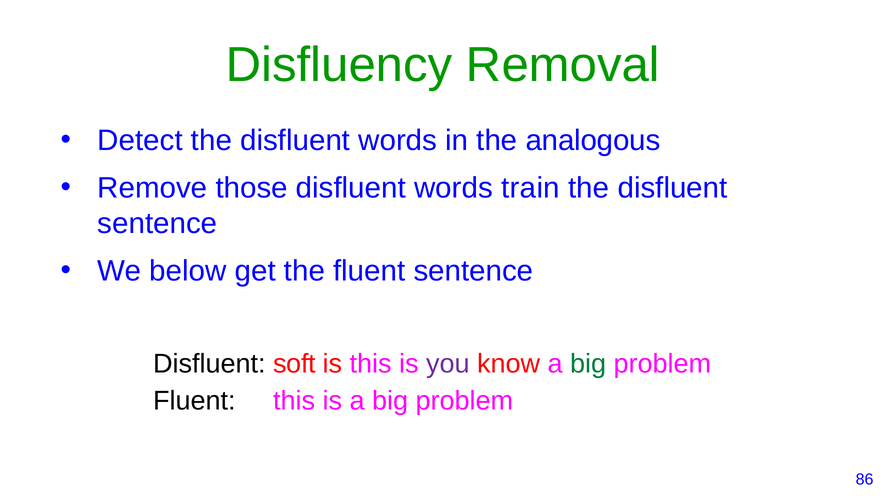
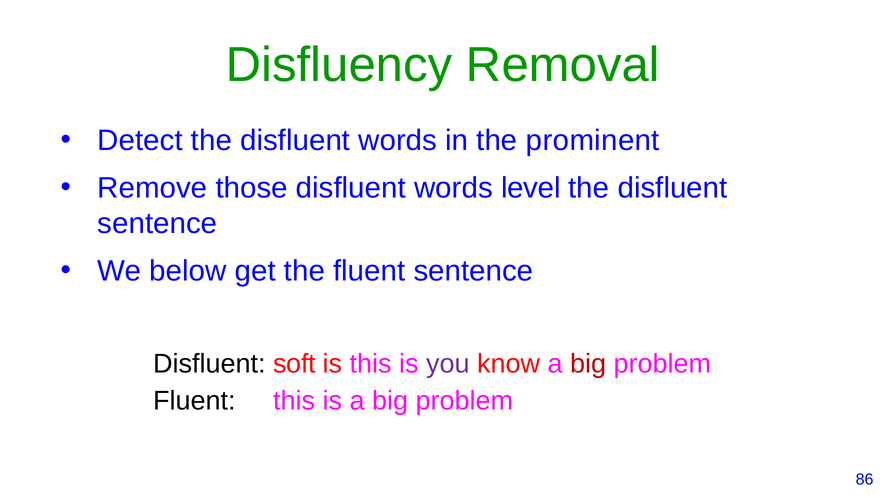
analogous: analogous -> prominent (593, 141)
train: train -> level (531, 188)
big colour: green -> red (588, 364)
